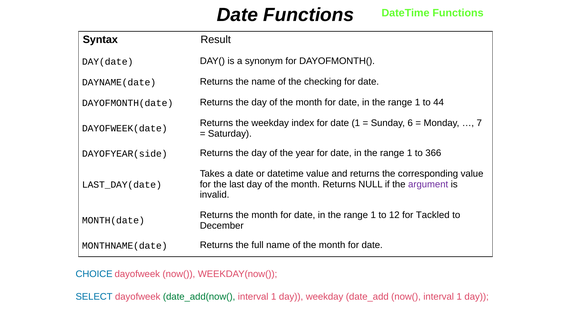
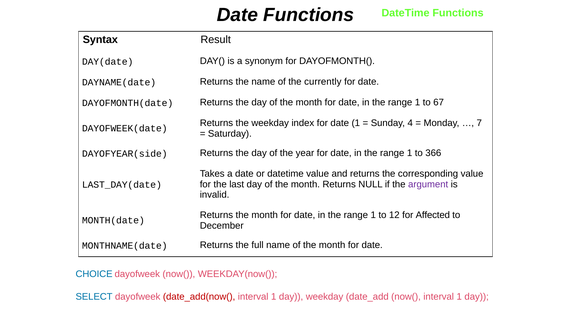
checking: checking -> currently (323, 82)
44: 44 -> 67 (439, 102)
6: 6 -> 4 (410, 123)
Tackled: Tackled -> Affected (433, 215)
date_add(now( colour: green -> red (199, 297)
